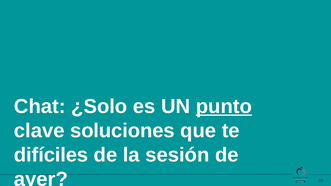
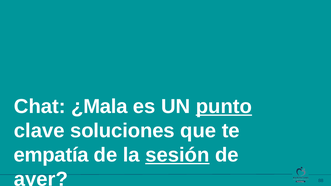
¿Solo: ¿Solo -> ¿Mala (99, 106)
difíciles: difíciles -> empatía (51, 155)
sesión underline: none -> present (177, 155)
